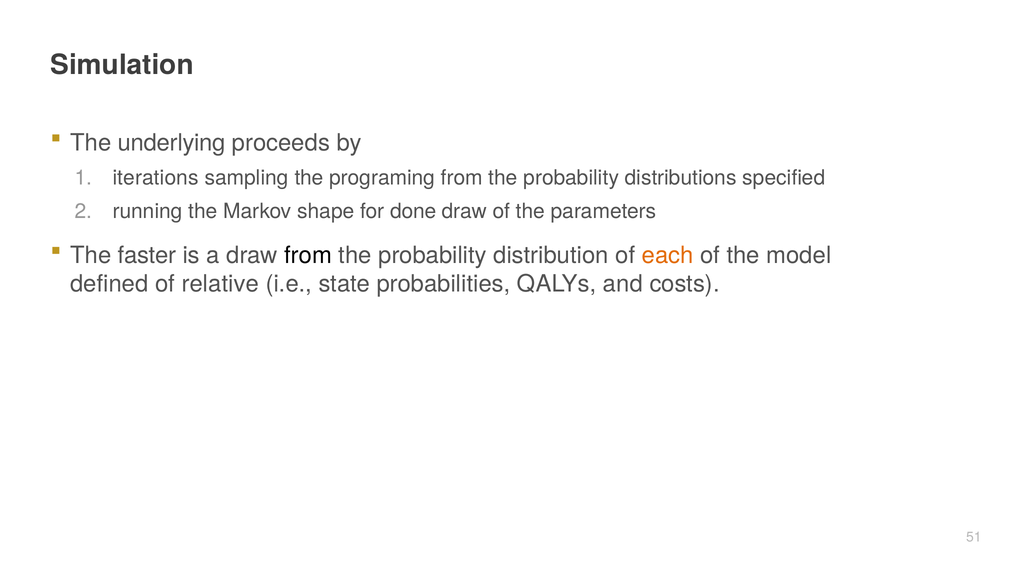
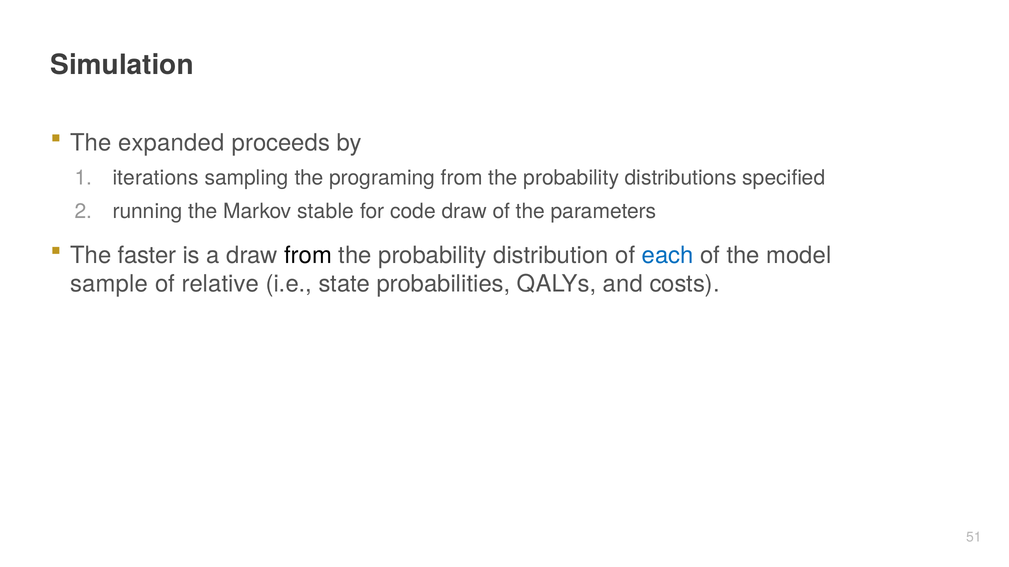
underlying: underlying -> expanded (171, 143)
shape: shape -> stable (326, 212)
done: done -> code (413, 212)
each colour: orange -> blue (668, 256)
defined: defined -> sample (109, 284)
